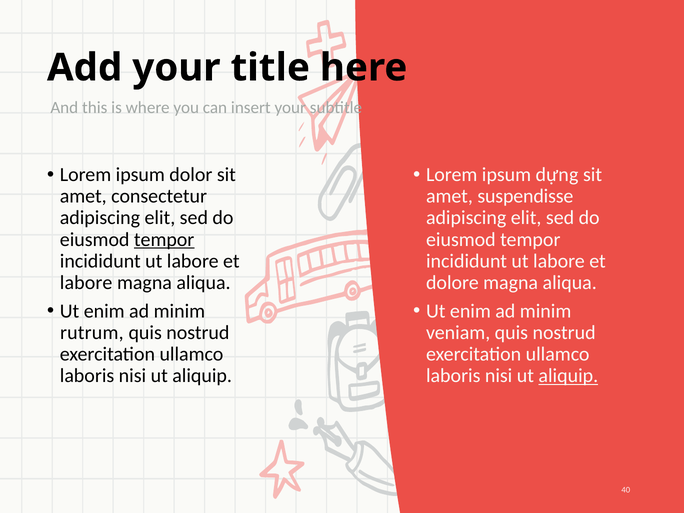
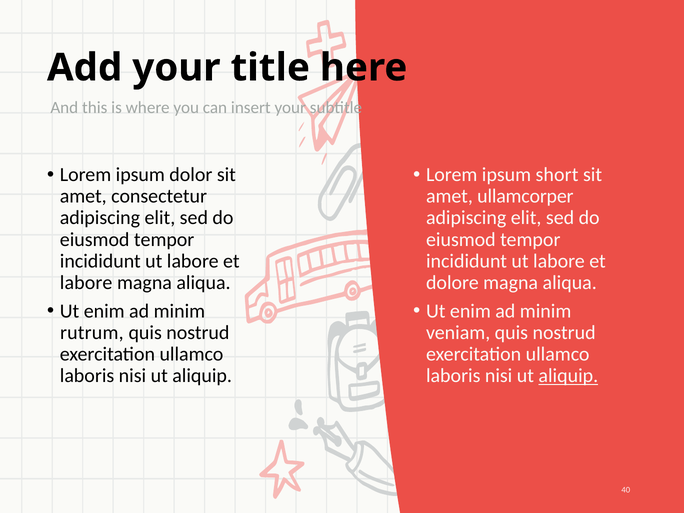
dựng: dựng -> short (557, 175)
suspendisse: suspendisse -> ullamcorper (525, 196)
tempor underline: present -> none (164, 239)
